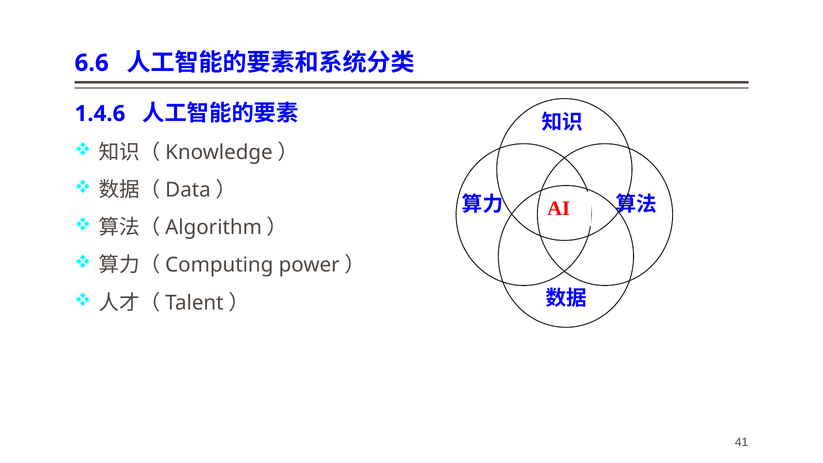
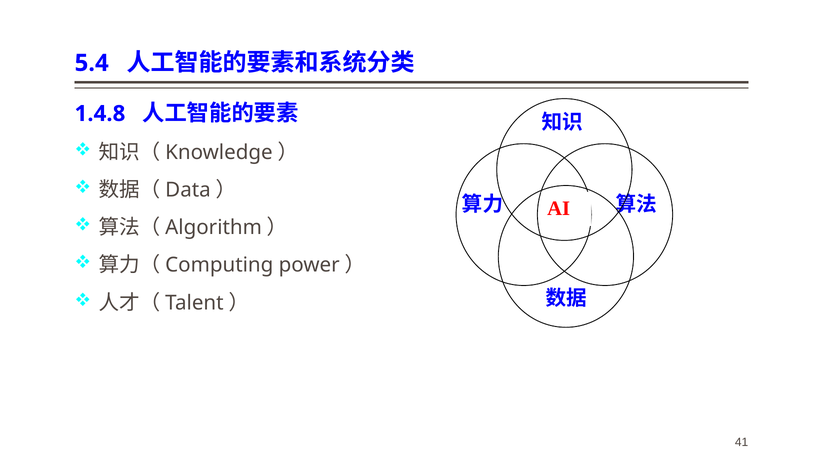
6.6: 6.6 -> 5.4 (92, 63)
1.4.6: 1.4.6 -> 1.4.8 (100, 114)
